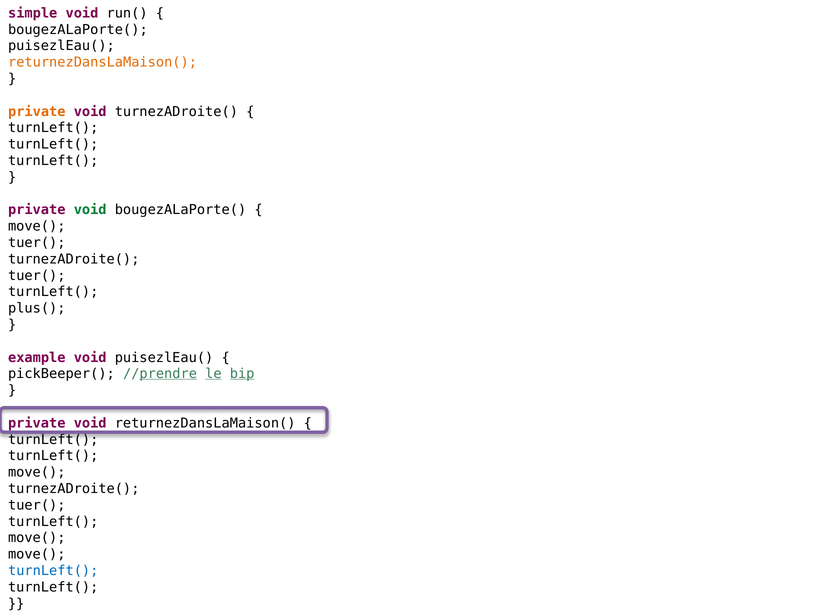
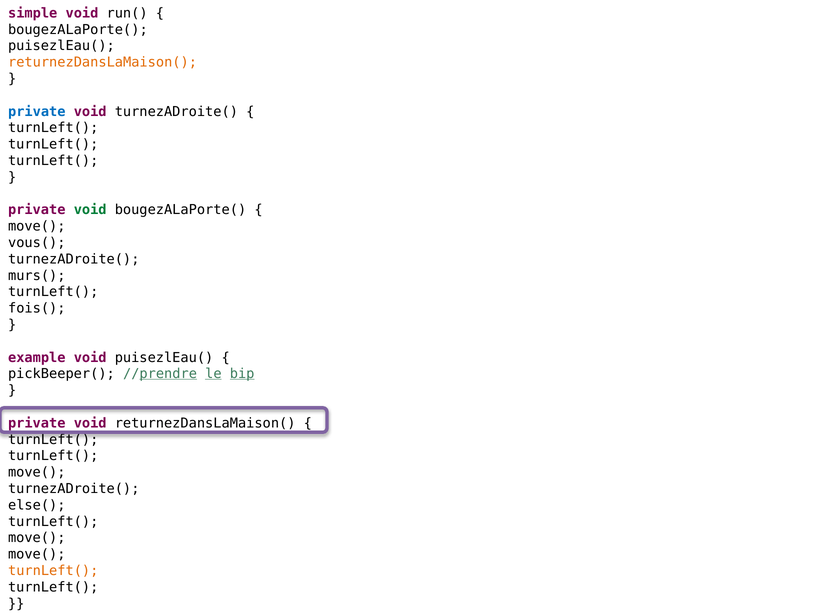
private colour: orange -> blue (37, 112)
tuer(: tuer( -> vous( (37, 243)
tuer(: tuer( -> murs( (37, 276)
plus(: plus( -> fois( (37, 308)
tuer(: tuer( -> else( (37, 505)
turnLeft( colour: blue -> orange (53, 571)
